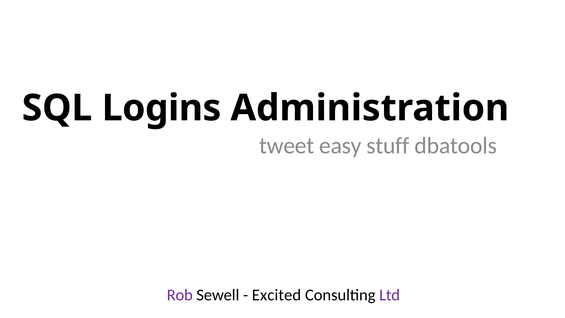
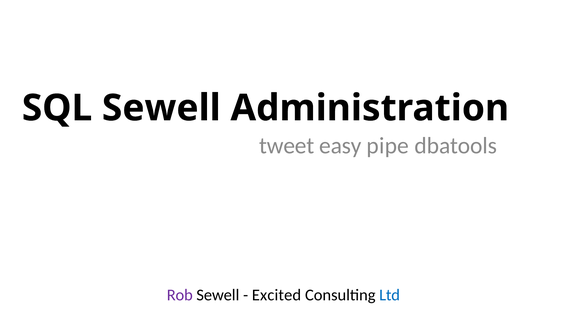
SQL Logins: Logins -> Sewell (161, 108)
stuff: stuff -> pipe (388, 146)
Ltd colour: purple -> blue (390, 295)
